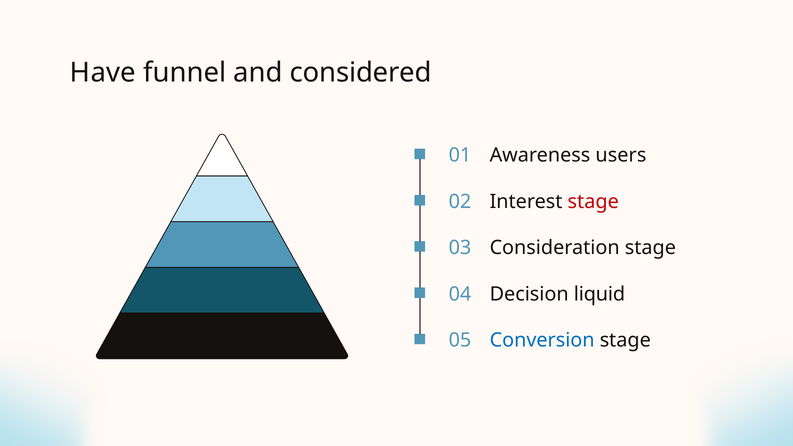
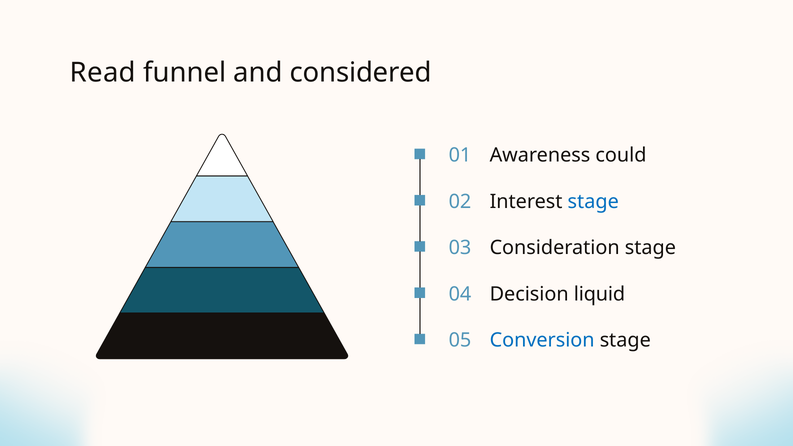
Have: Have -> Read (103, 73)
users: users -> could (621, 155)
stage colour: red -> blue (593, 202)
